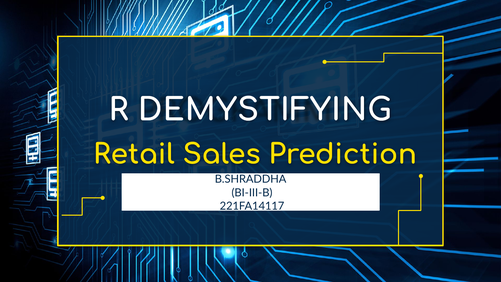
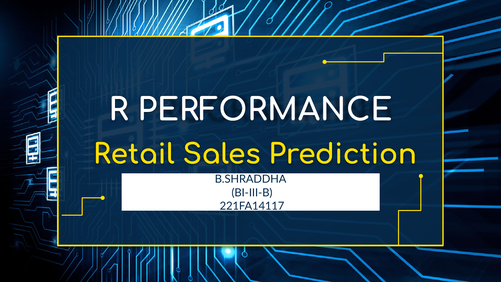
DEMYSTIFYING: DEMYSTIFYING -> PERFORMANCE (265, 110)
